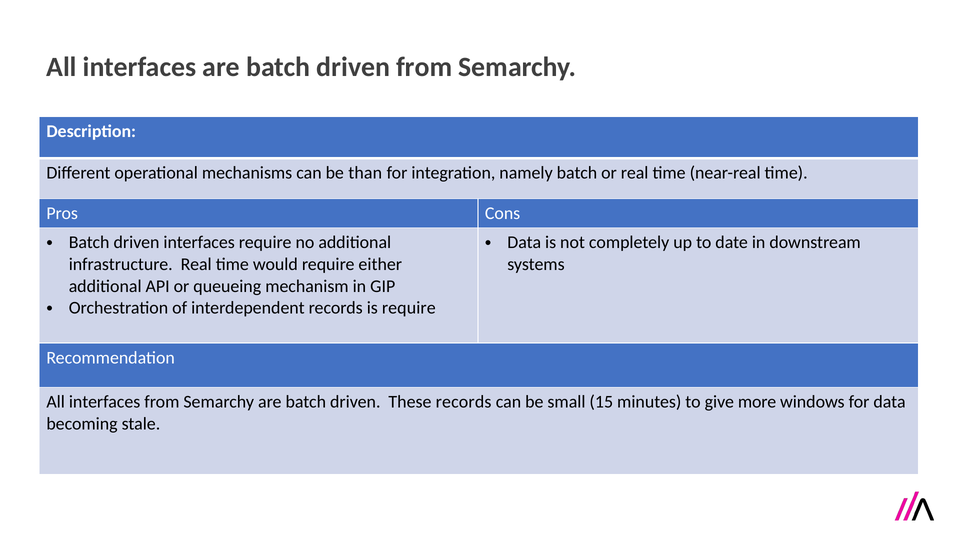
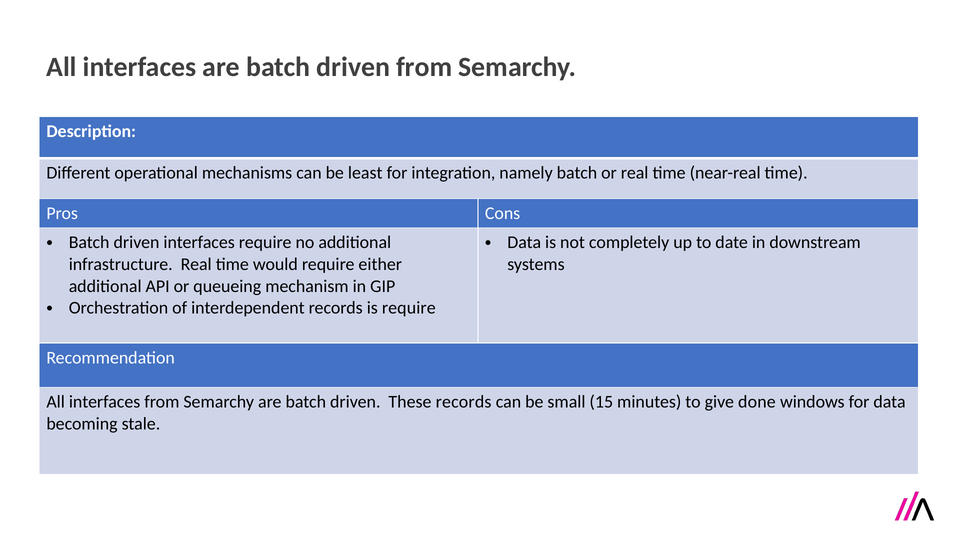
than: than -> least (365, 173)
more: more -> done (757, 402)
